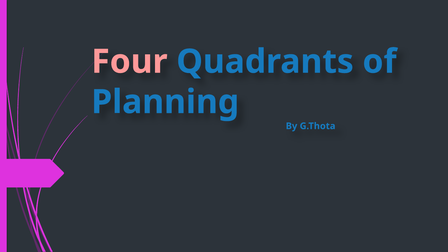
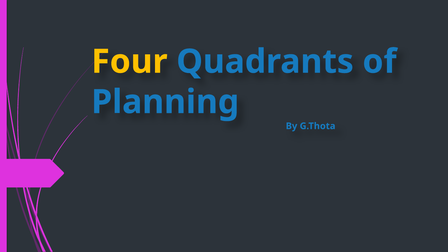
Four colour: pink -> yellow (129, 62)
